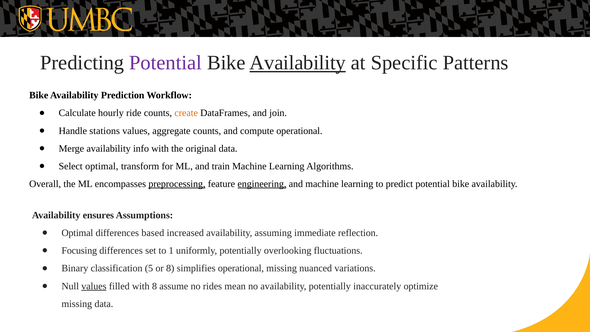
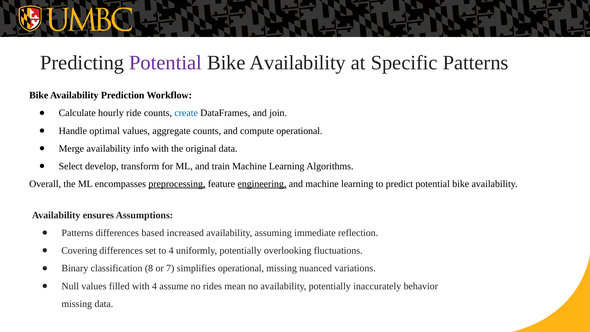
Availability underline: present -> none (298, 63)
create colour: orange -> blue (186, 113)
stations: stations -> optimal (105, 131)
Select optimal: optimal -> develop (102, 166)
Optimal: Optimal -> Patterns (77, 233)
Focusing: Focusing -> Covering (79, 251)
to 1: 1 -> 4 (171, 251)
5: 5 -> 8 (149, 268)
or 8: 8 -> 7 (170, 268)
values underline: present -> none (94, 286)
with 8: 8 -> 4 (154, 286)
optimize: optimize -> behavior (421, 286)
